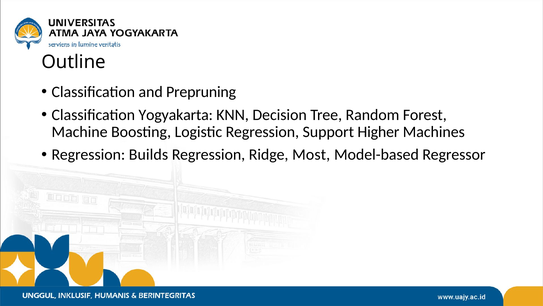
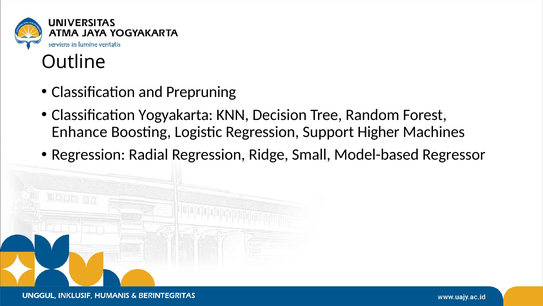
Machine: Machine -> Enhance (79, 132)
Builds: Builds -> Radial (149, 154)
Most: Most -> Small (311, 154)
